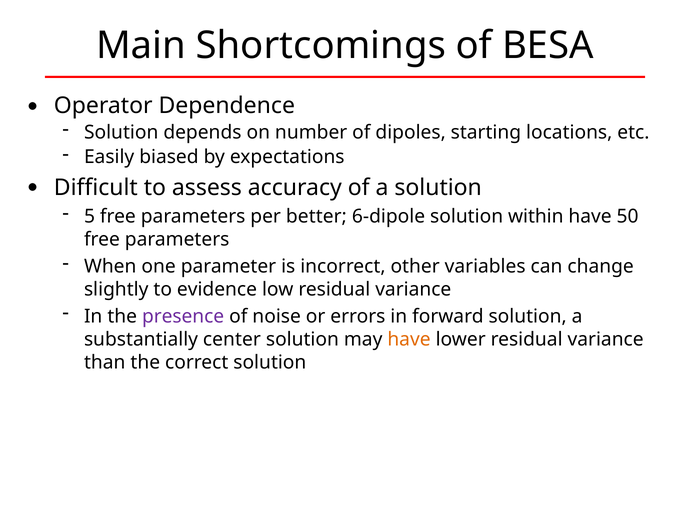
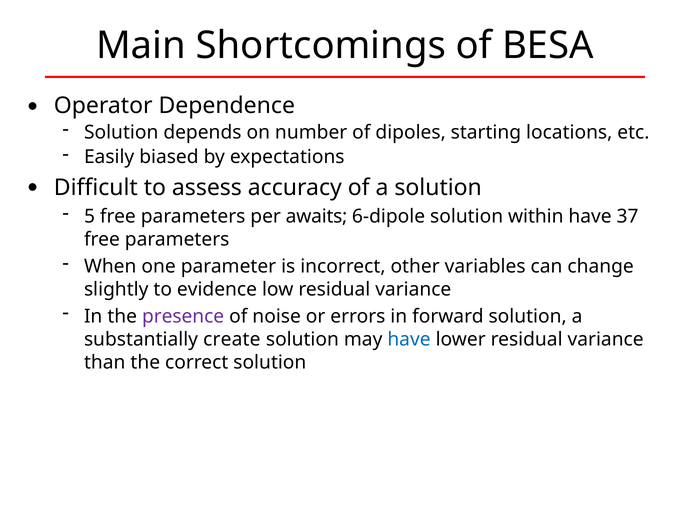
better: better -> awaits (317, 216)
50: 50 -> 37 (628, 216)
center: center -> create (232, 339)
have colour: orange -> blue (409, 339)
